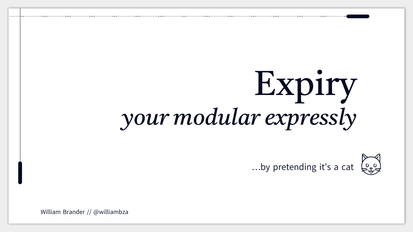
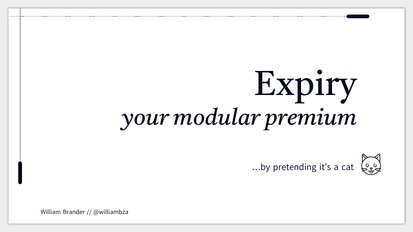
expressly: expressly -> premium (311, 118)
